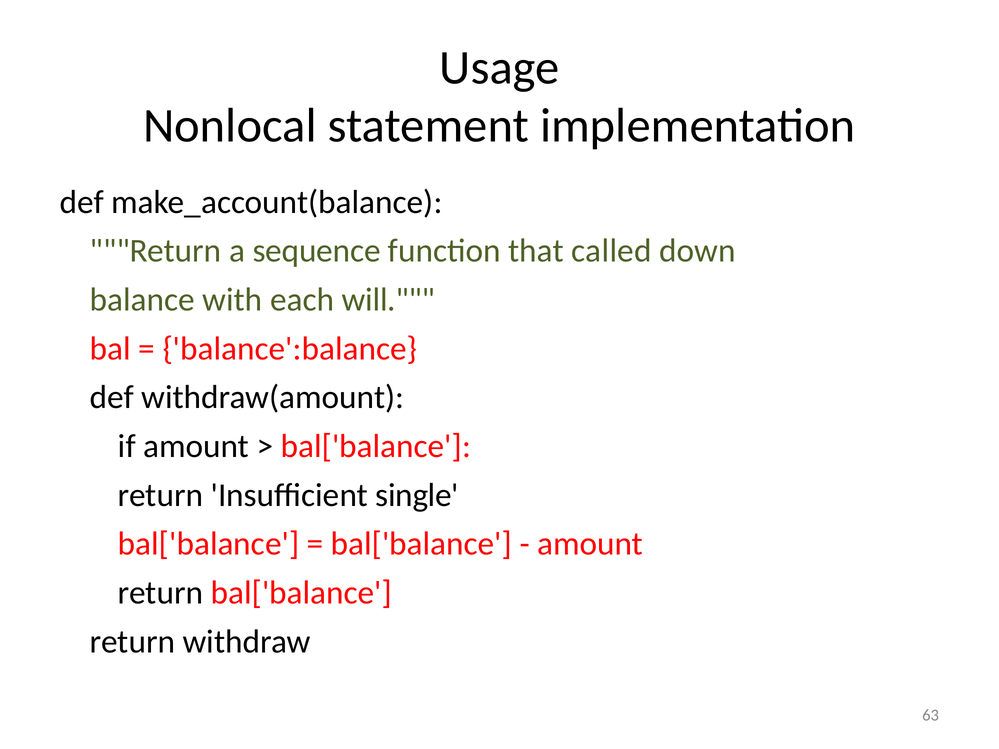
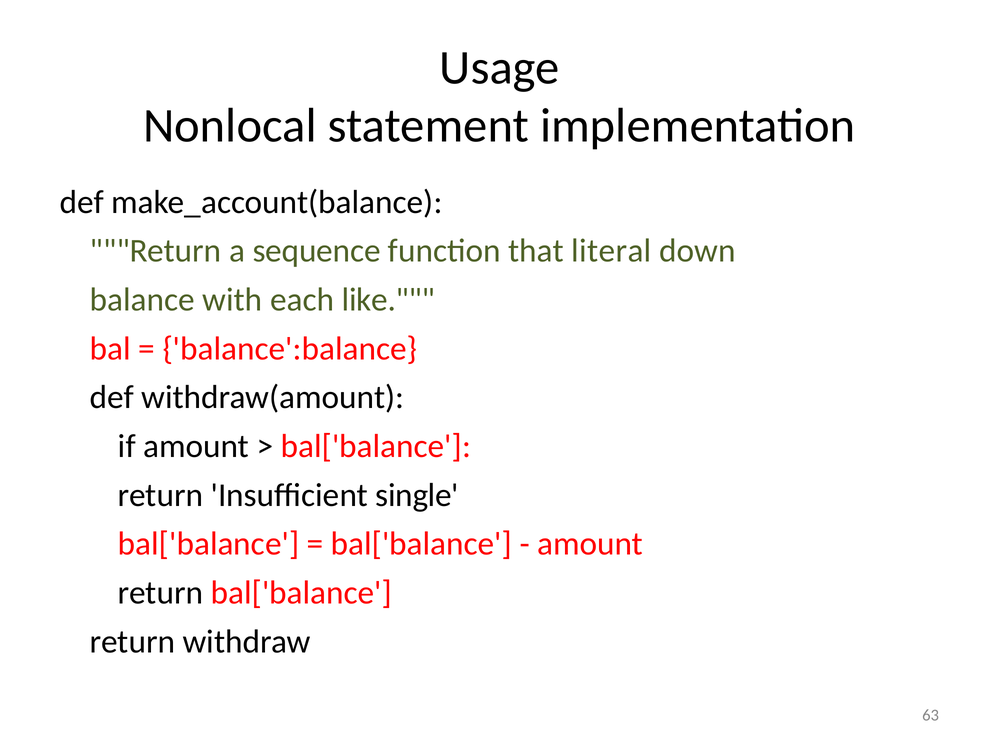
called: called -> literal (611, 251)
will: will -> like (388, 300)
